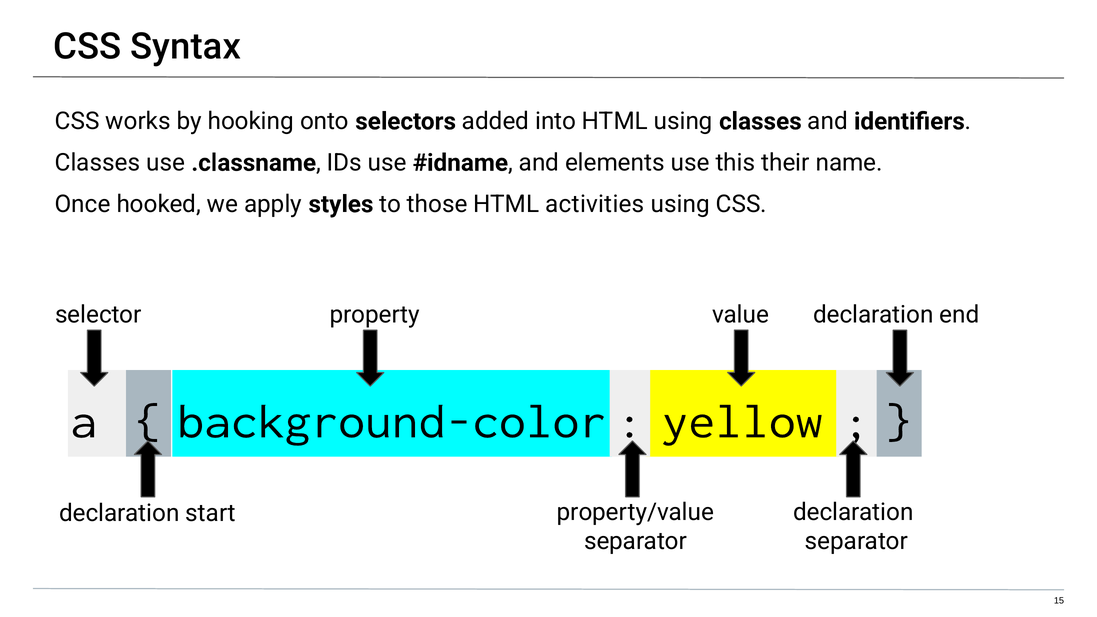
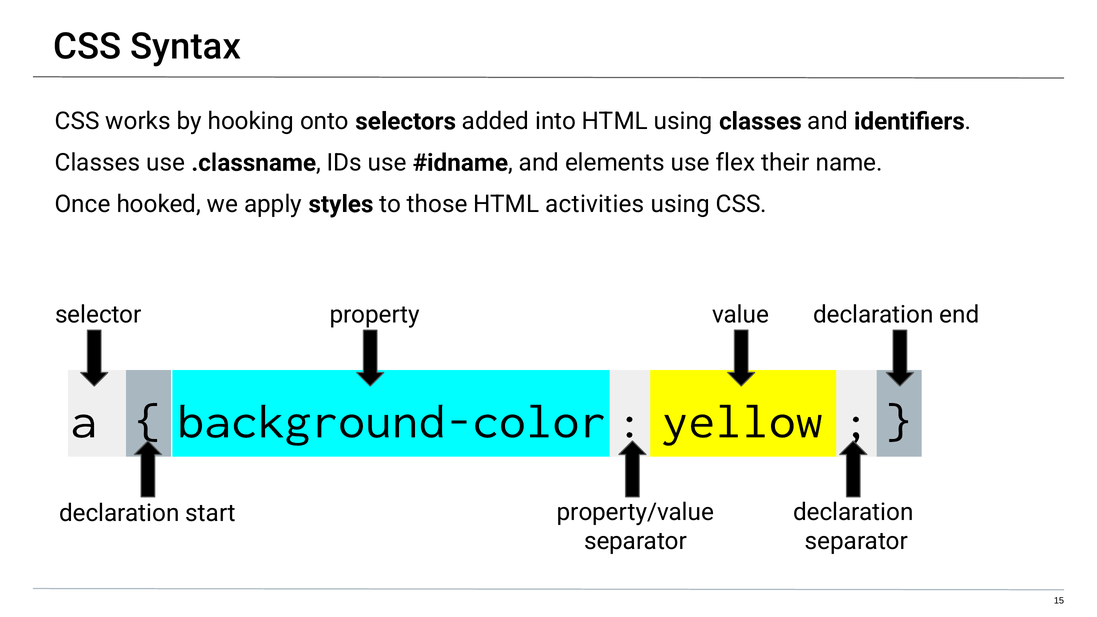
this: this -> flex (735, 163)
